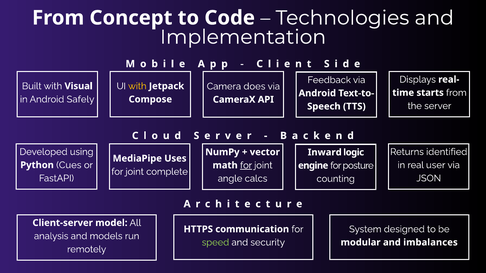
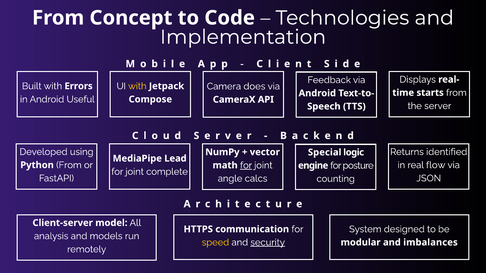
Visual: Visual -> Errors (79, 86)
Safely: Safely -> Useful (81, 99)
Inward: Inward -> Special (325, 153)
Uses: Uses -> Lead (175, 159)
user: user -> flow (436, 165)
Python Cues: Cues -> From (69, 165)
speed colour: light green -> yellow (215, 243)
security underline: none -> present (268, 243)
